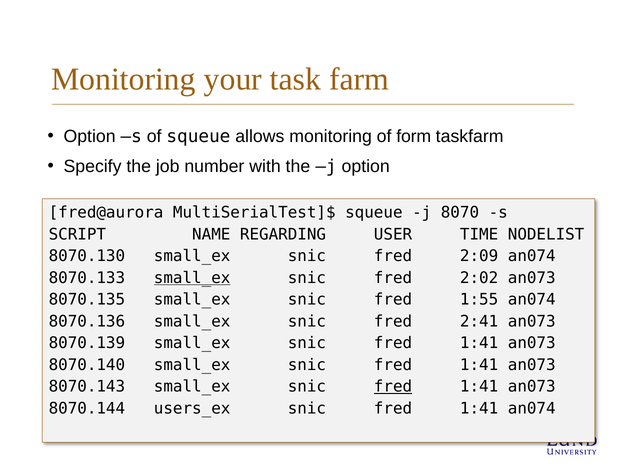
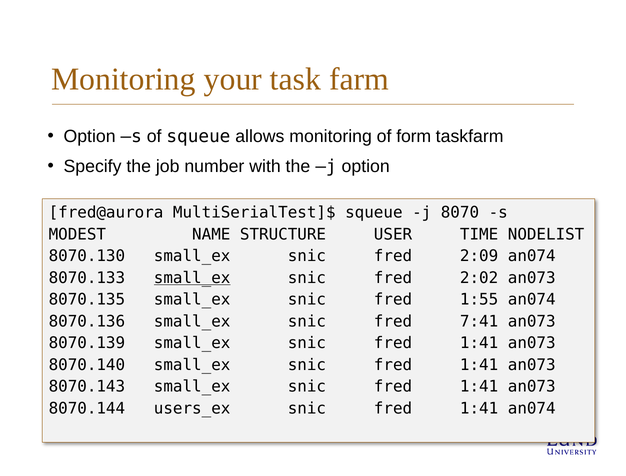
SCRIPT: SCRIPT -> MODEST (77, 234)
REGARDING: REGARDING -> STRUCTURE (283, 234)
2:41: 2:41 -> 7:41 (479, 321)
fred underline: present -> none (393, 386)
